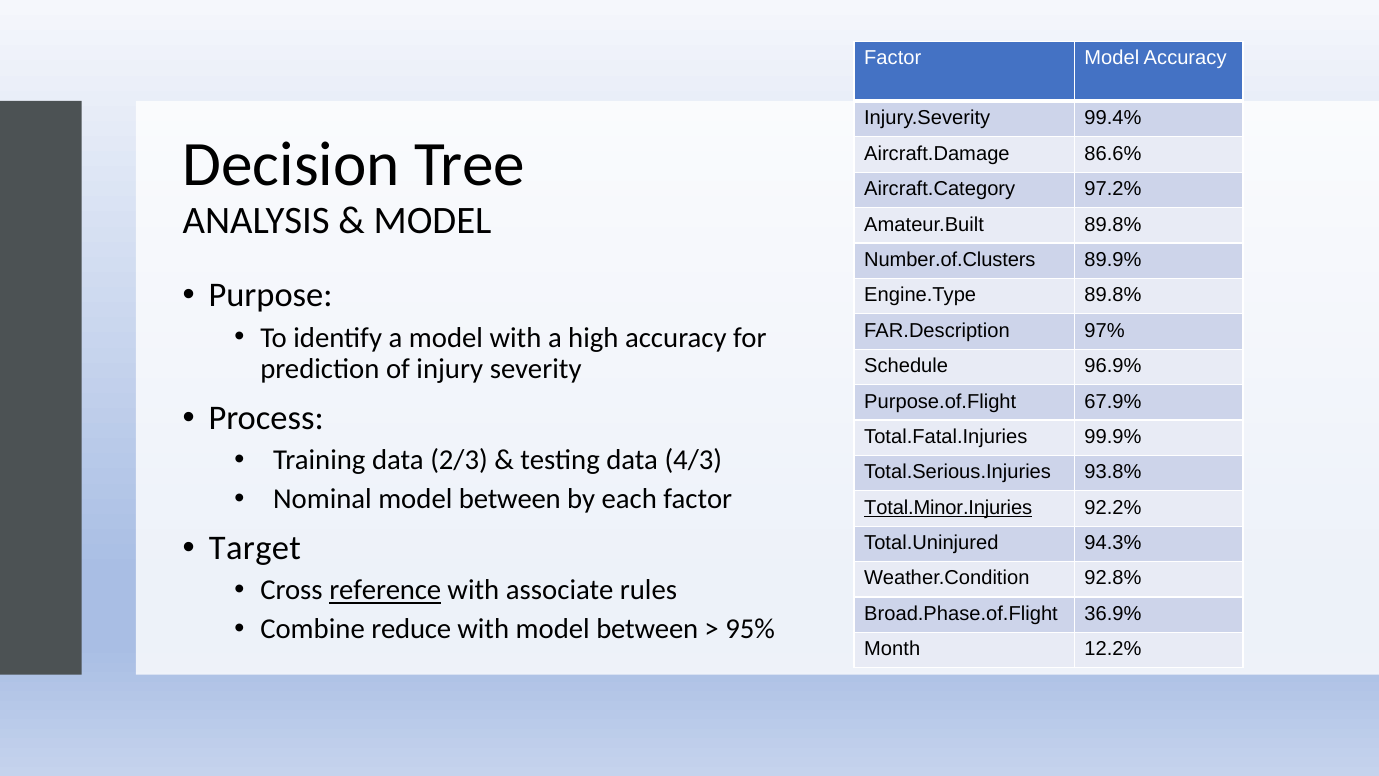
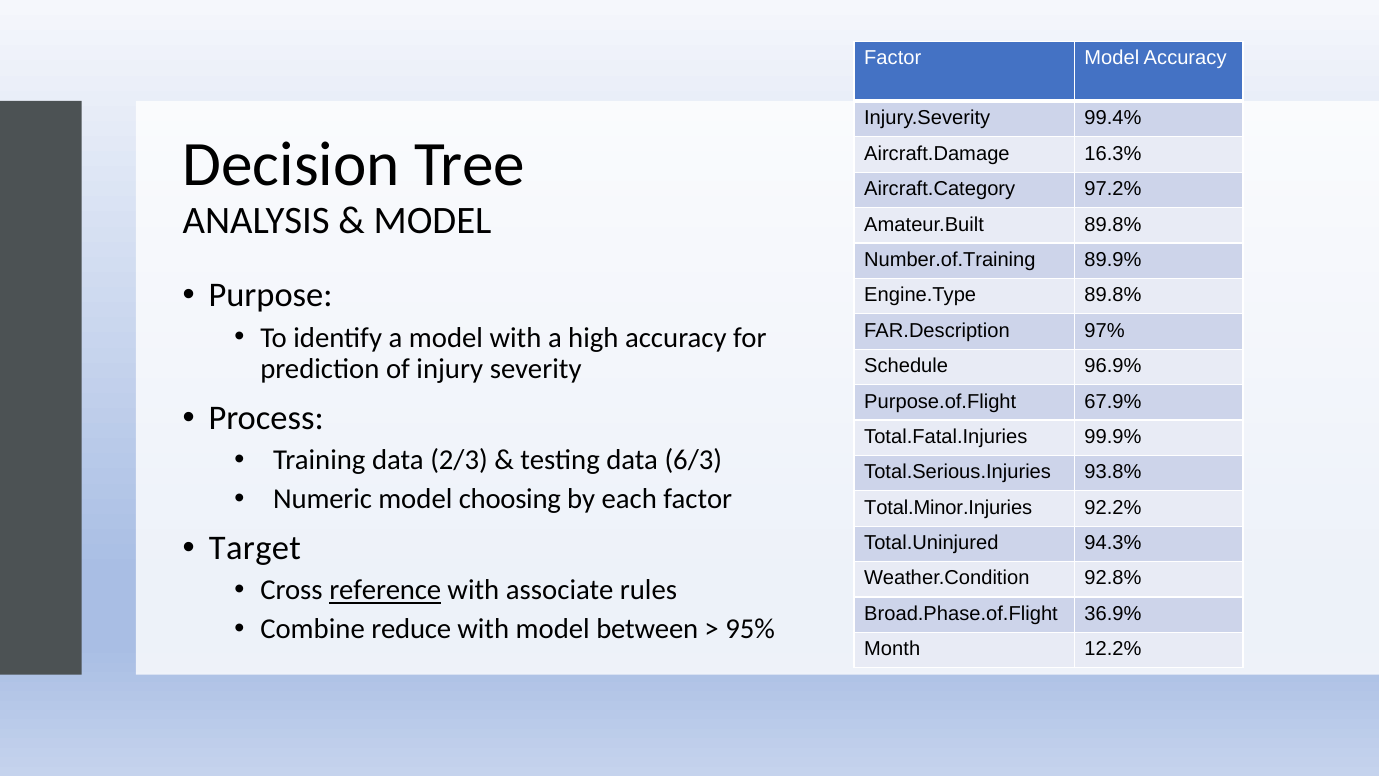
86.6%: 86.6% -> 16.3% (1113, 154)
Number.of.Clusters: Number.of.Clusters -> Number.of.Training (950, 260)
4/3: 4/3 -> 6/3 (693, 460)
Nominal: Nominal -> Numeric (323, 499)
between: between -> choosing (510, 499)
Total.Minor.Injuries underline: present -> none (948, 507)
